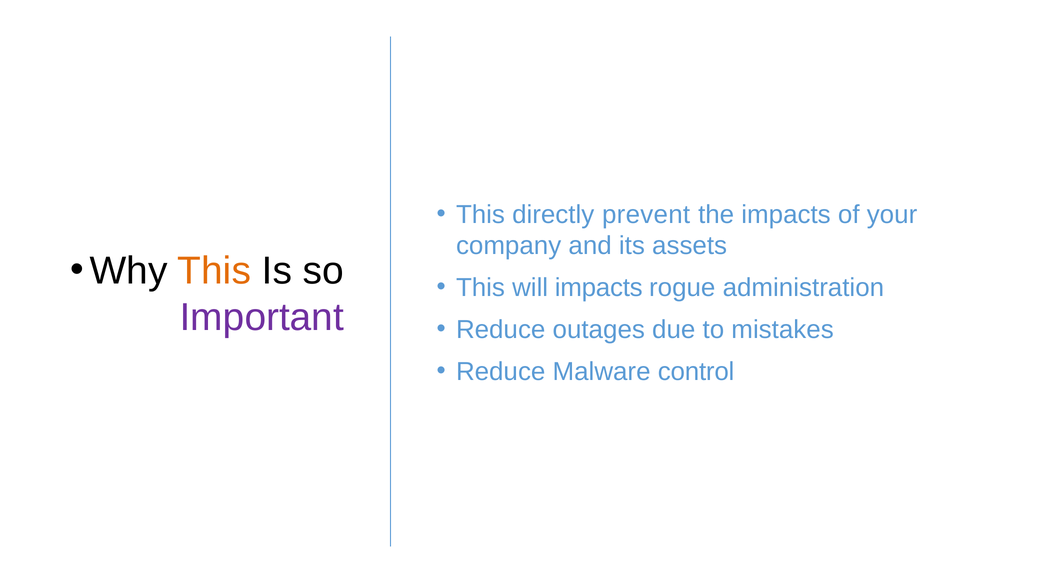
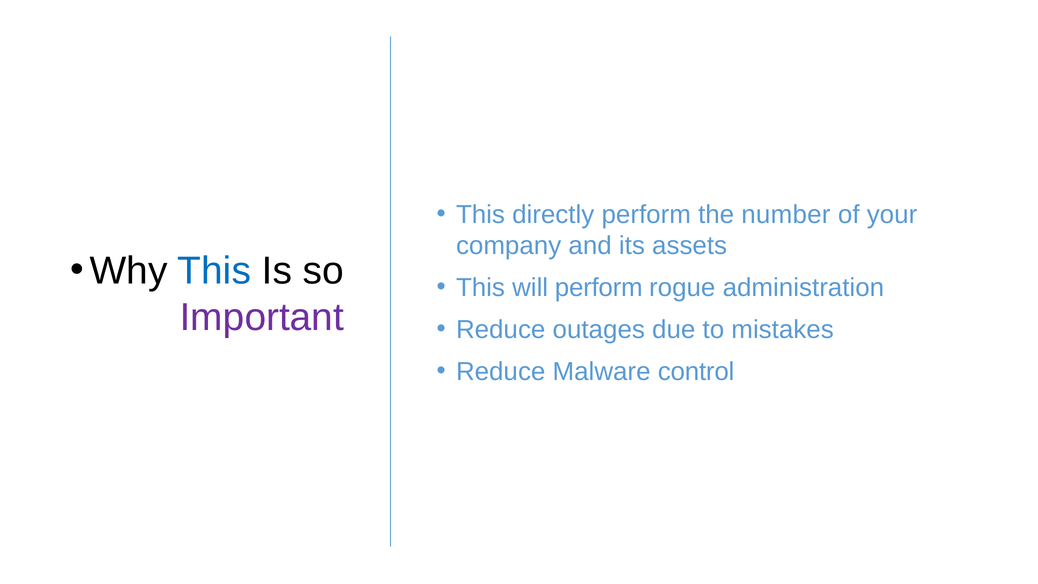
directly prevent: prevent -> perform (646, 215)
the impacts: impacts -> number (786, 215)
This colour: orange -> blue (214, 271)
will impacts: impacts -> perform (599, 288)
